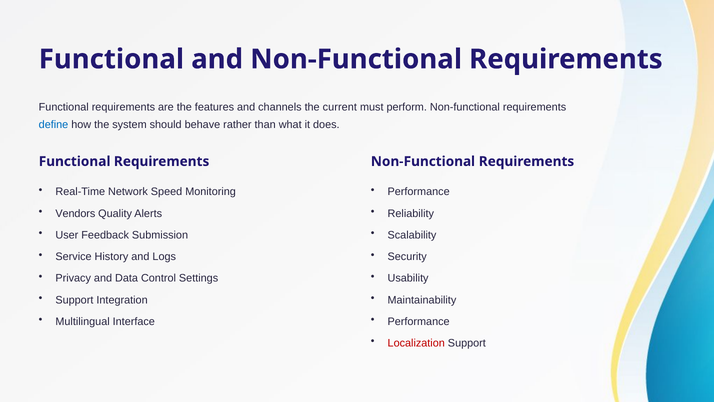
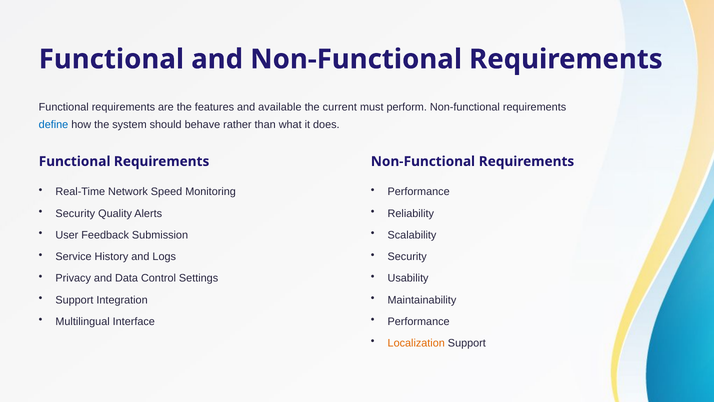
channels: channels -> available (280, 107)
Vendors: Vendors -> Security (75, 213)
Localization colour: red -> orange (416, 343)
